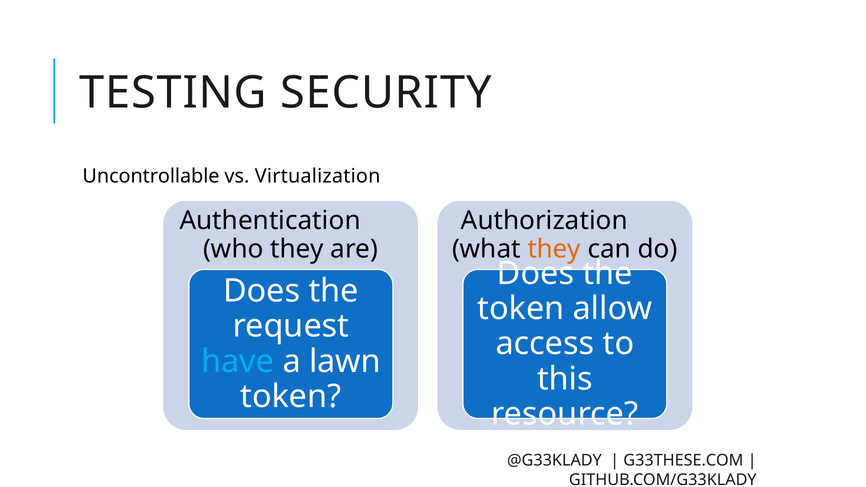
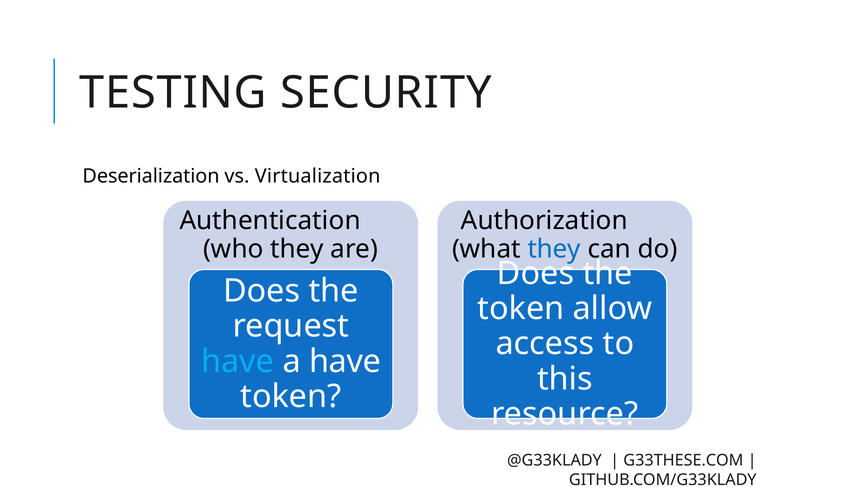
Uncontrollable: Uncontrollable -> Deserialization (151, 176)
they colour: orange -> blue (554, 249)
a lawn: lawn -> have (345, 361)
